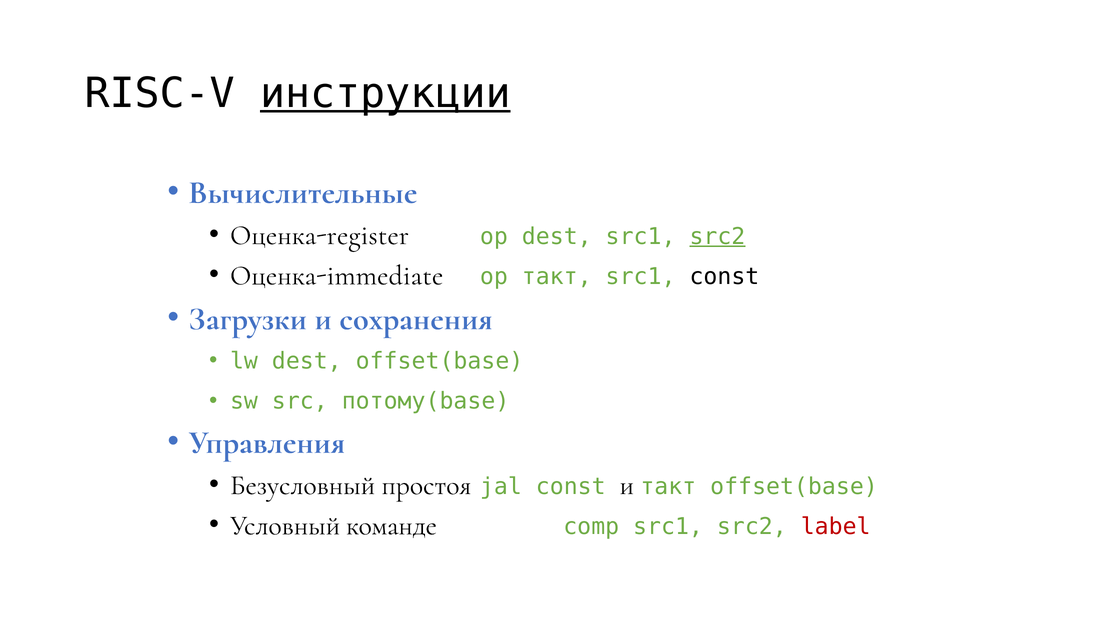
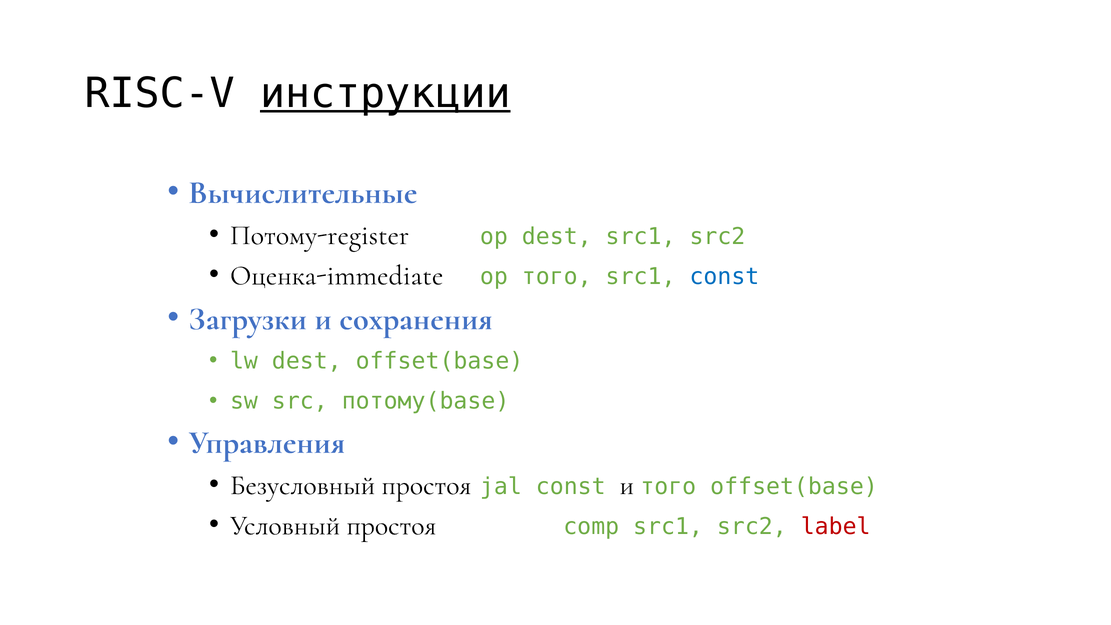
Оценка-register: Оценка-register -> Потому-register (320, 235)
src2 underline: present -> none (717, 236)
op такт: такт -> того (557, 277)
const colour: black -> blue (724, 277)
и такт: такт -> того (668, 486)
Условный команде: команде -> простоя (391, 525)
